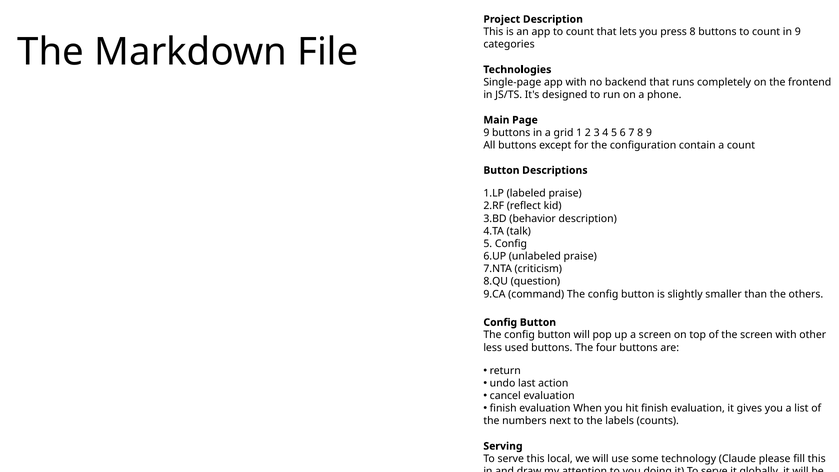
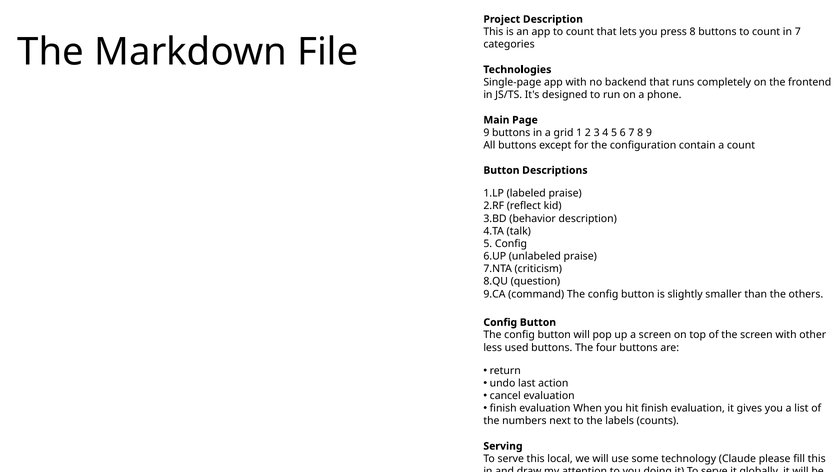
in 9: 9 -> 7 (798, 32)
